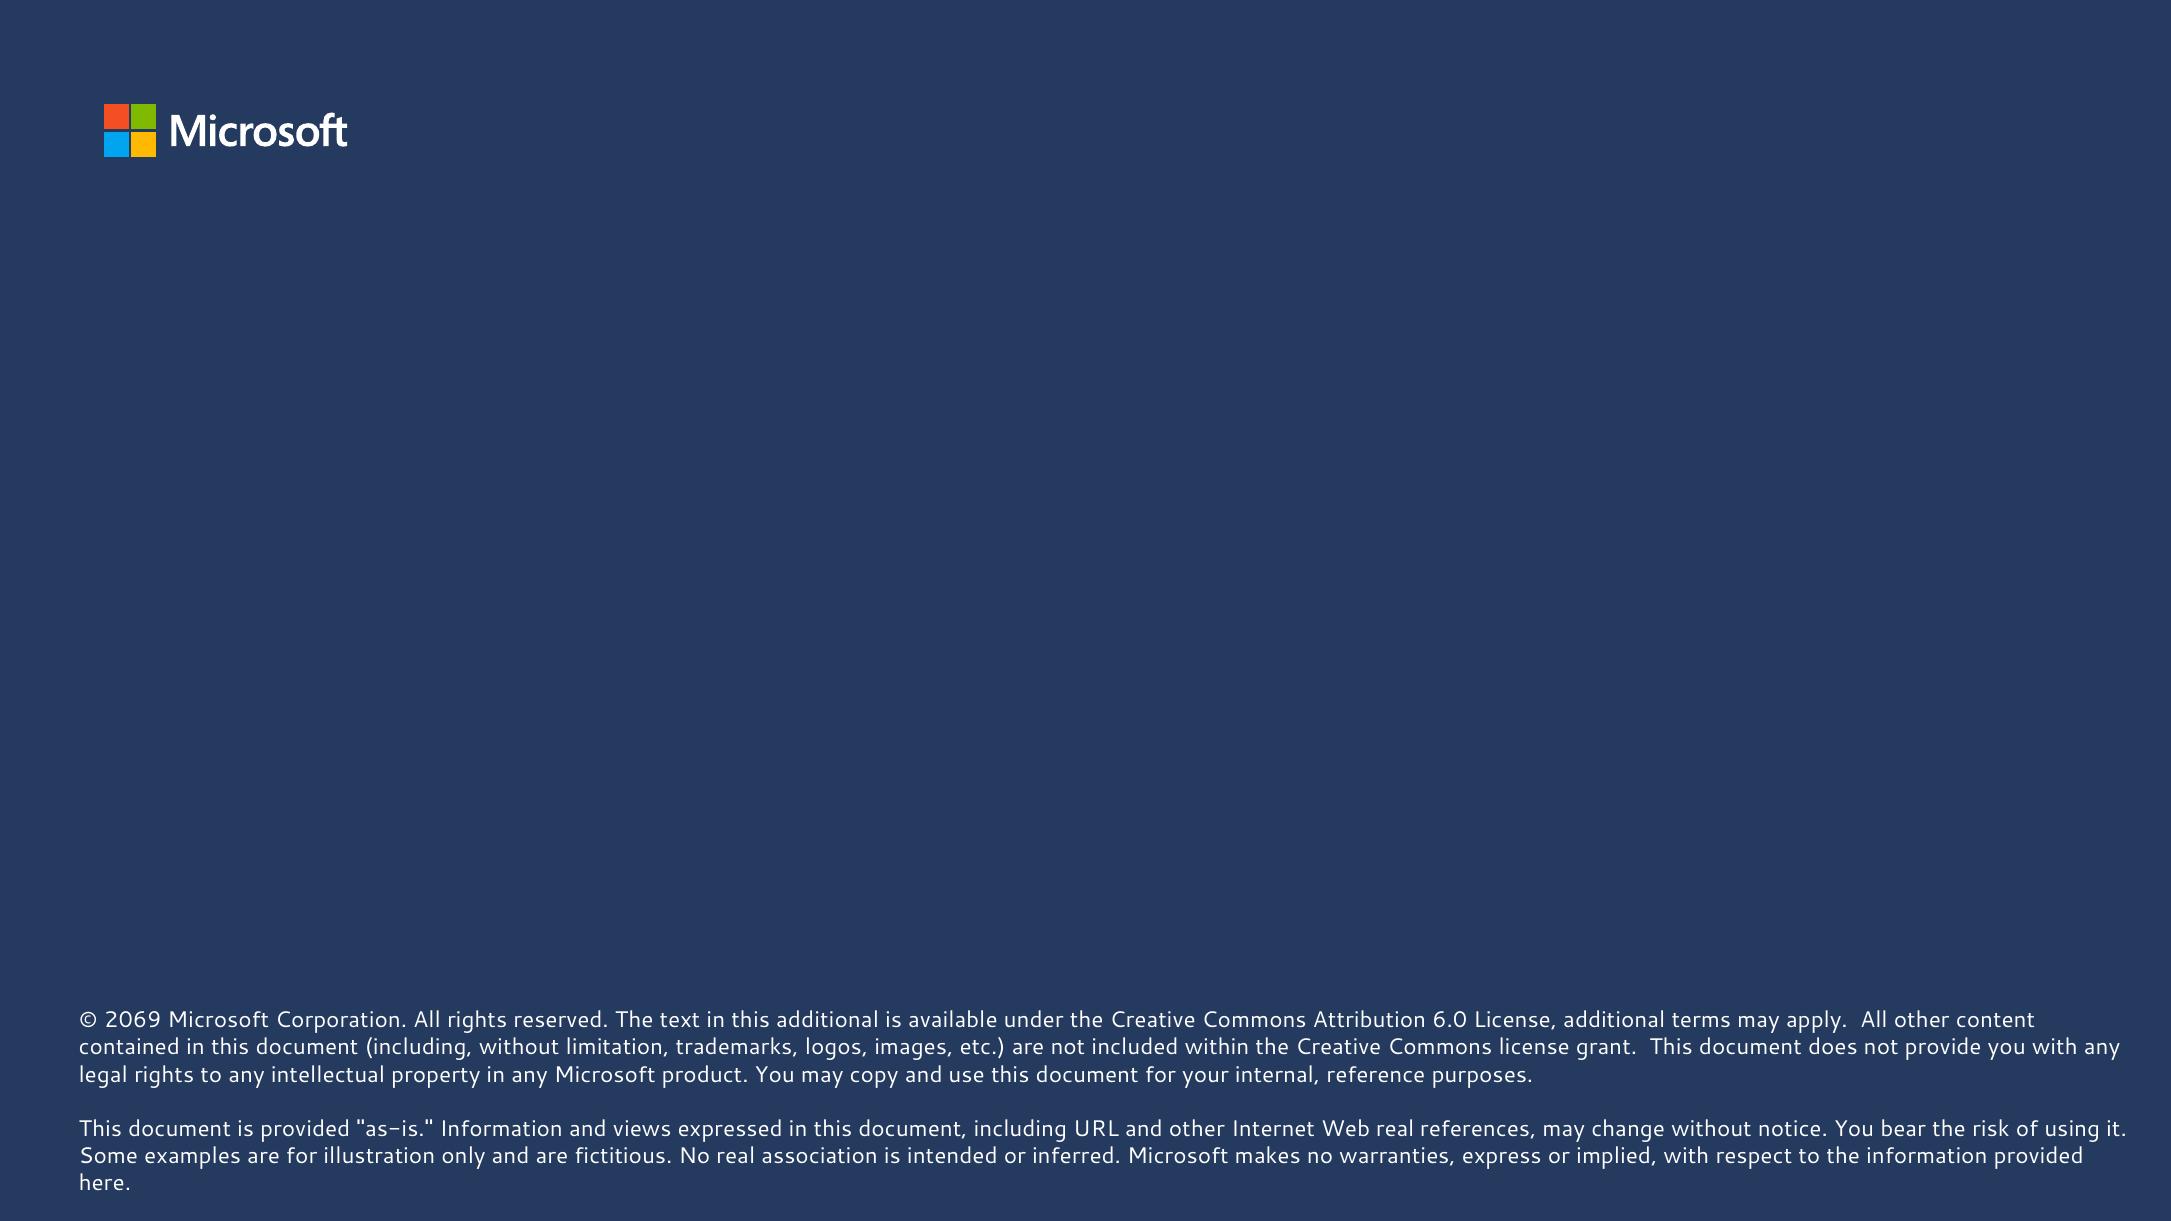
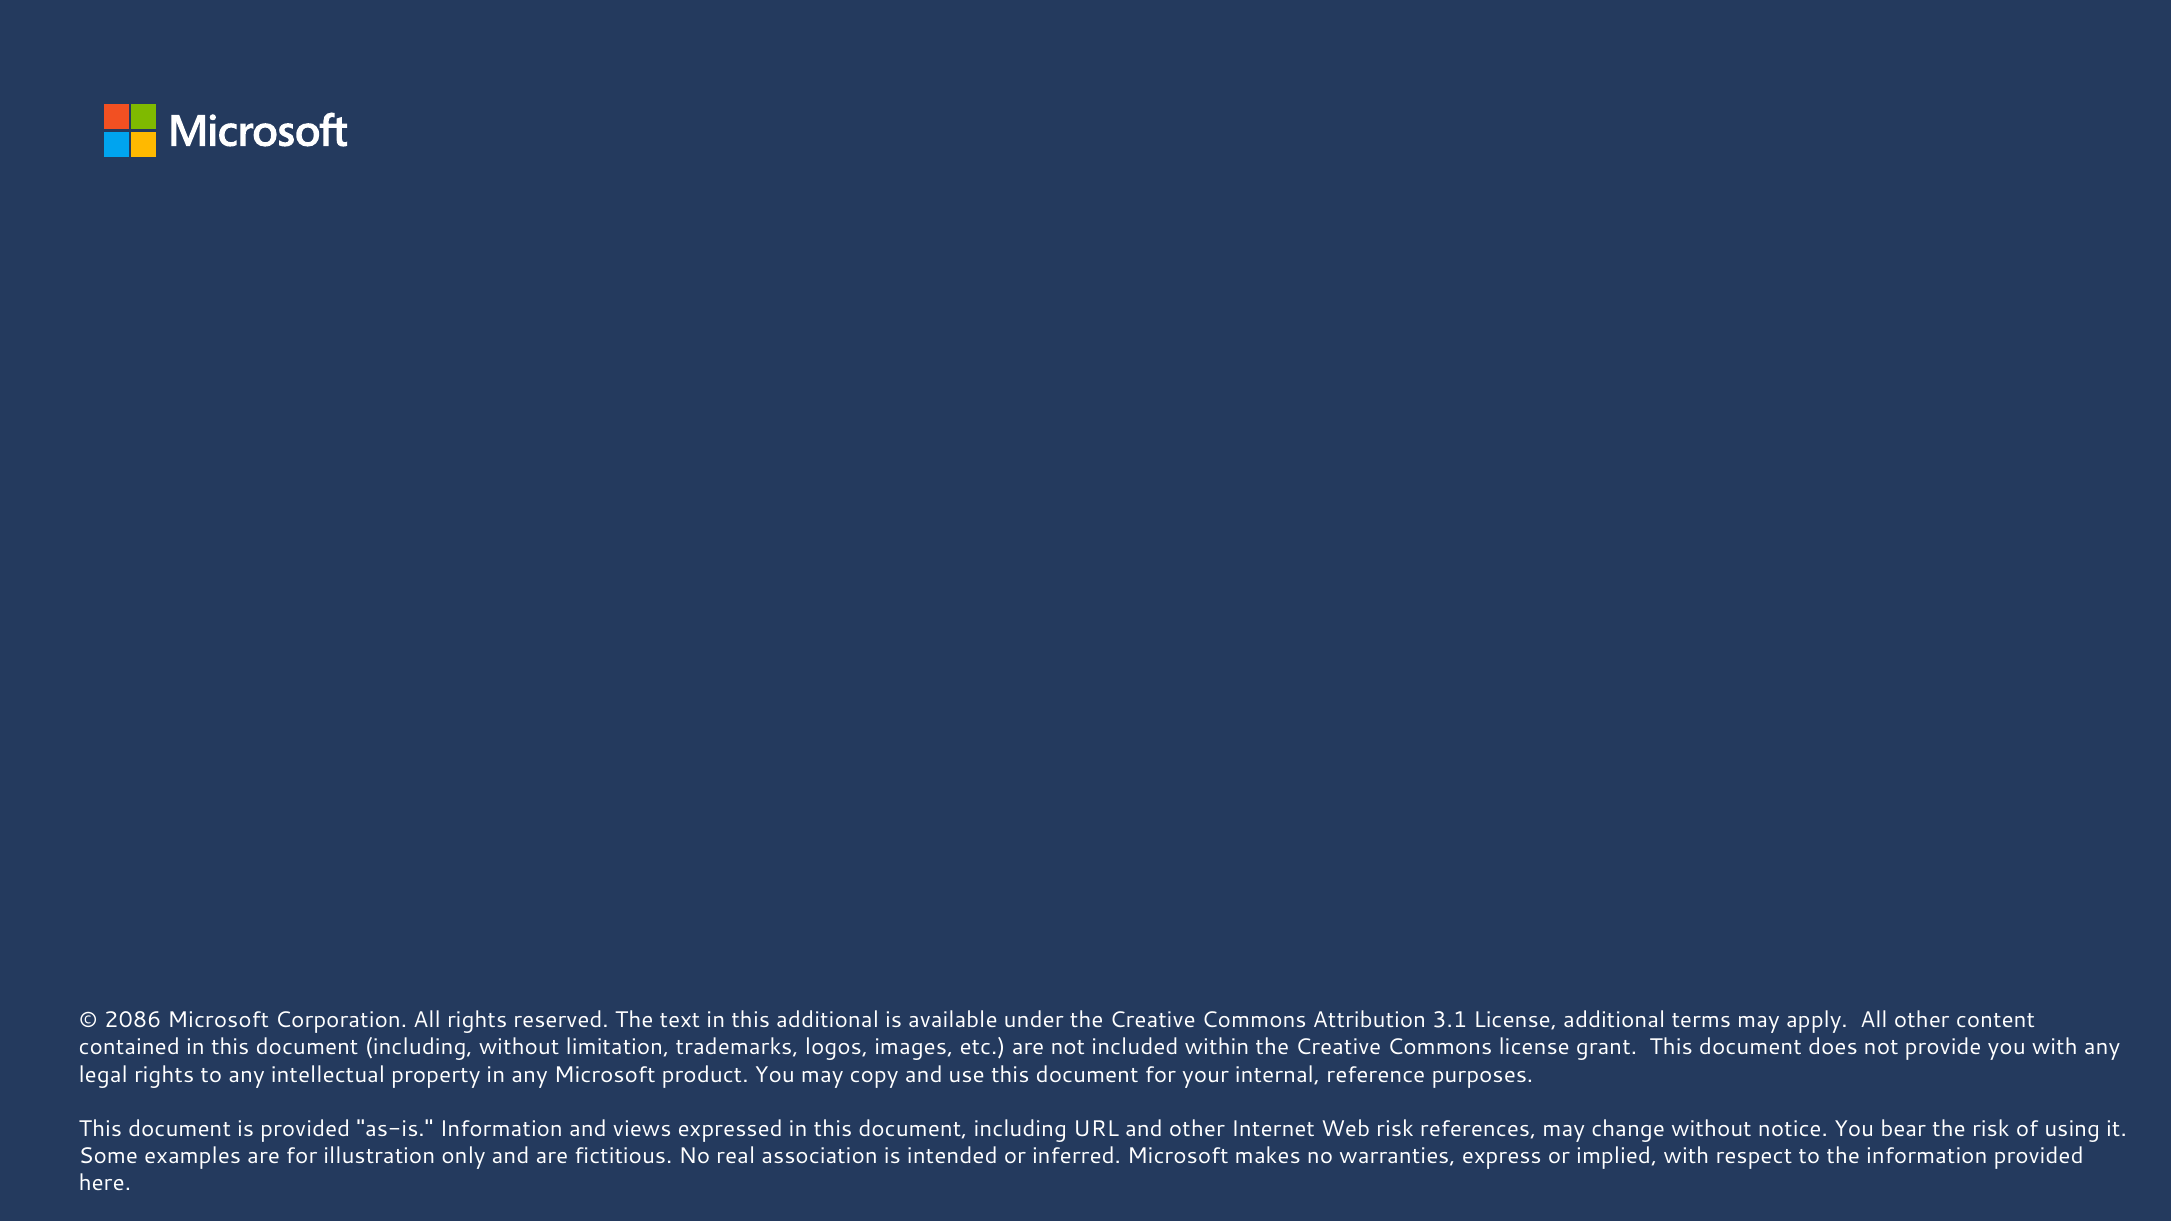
2069: 2069 -> 2086 (133, 1021)
6.0: 6.0 -> 3.1 (1450, 1021)
Web real: real -> risk (1395, 1129)
